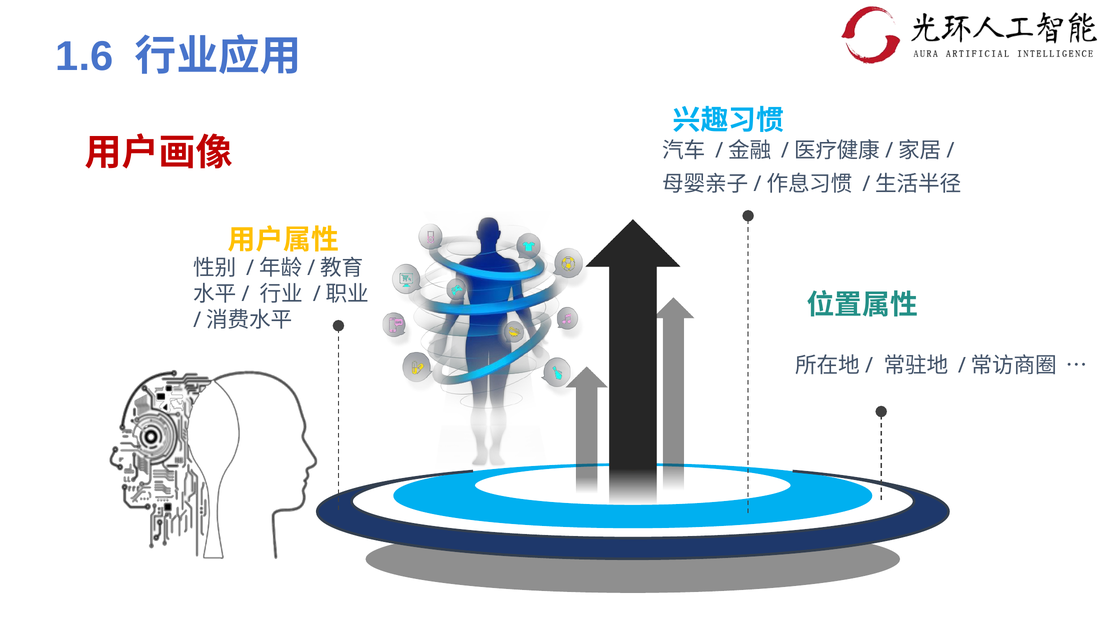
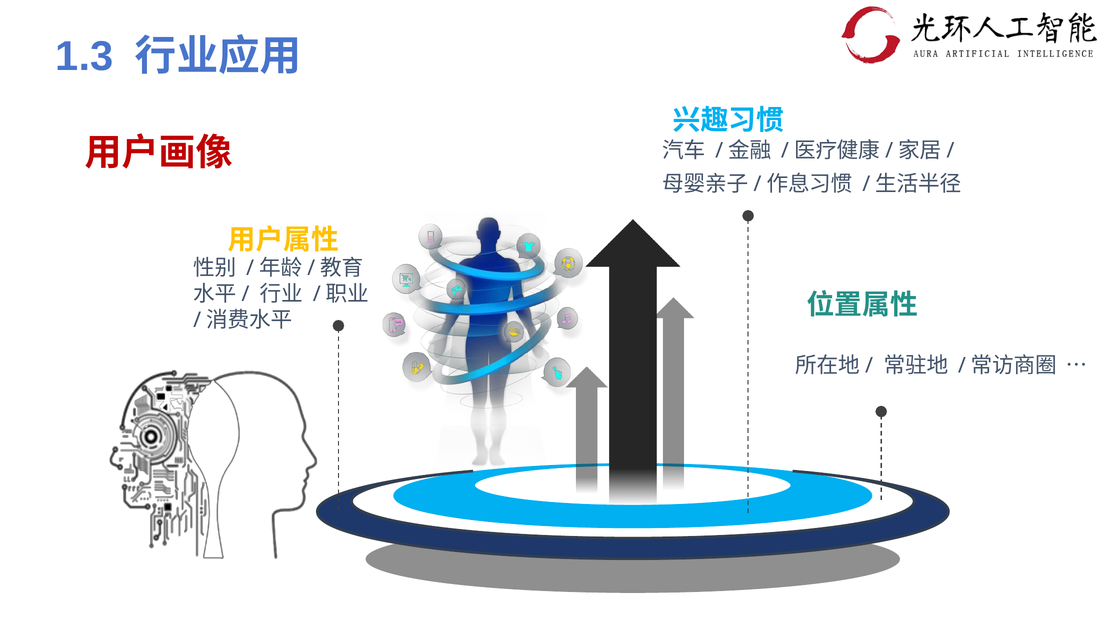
1.6: 1.6 -> 1.3 (84, 57)
